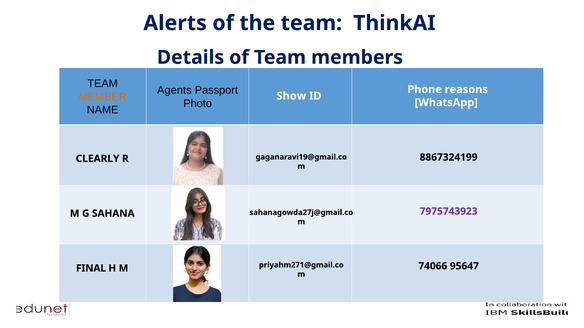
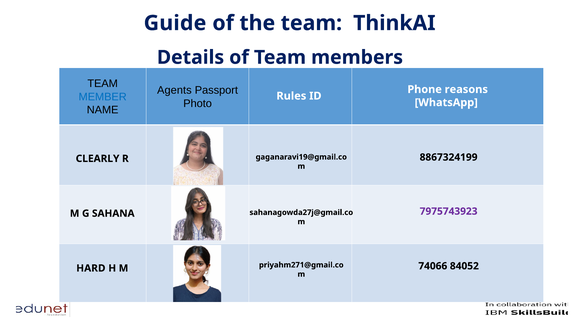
Alerts: Alerts -> Guide (175, 23)
MEMBER colour: orange -> blue (103, 97)
Show: Show -> Rules (291, 96)
95647: 95647 -> 84052 (464, 266)
FINAL: FINAL -> HARD (91, 269)
